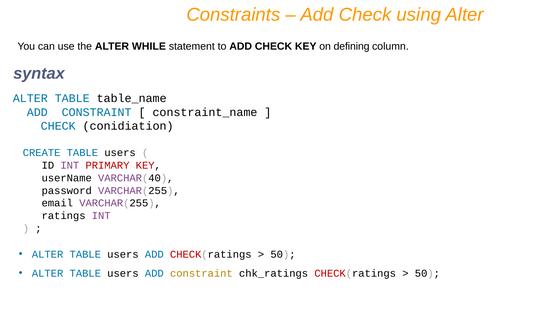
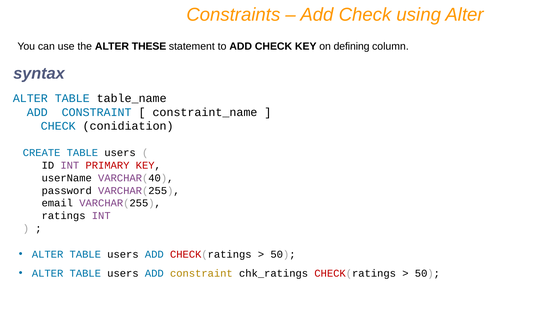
WHILE: WHILE -> THESE (149, 46)
